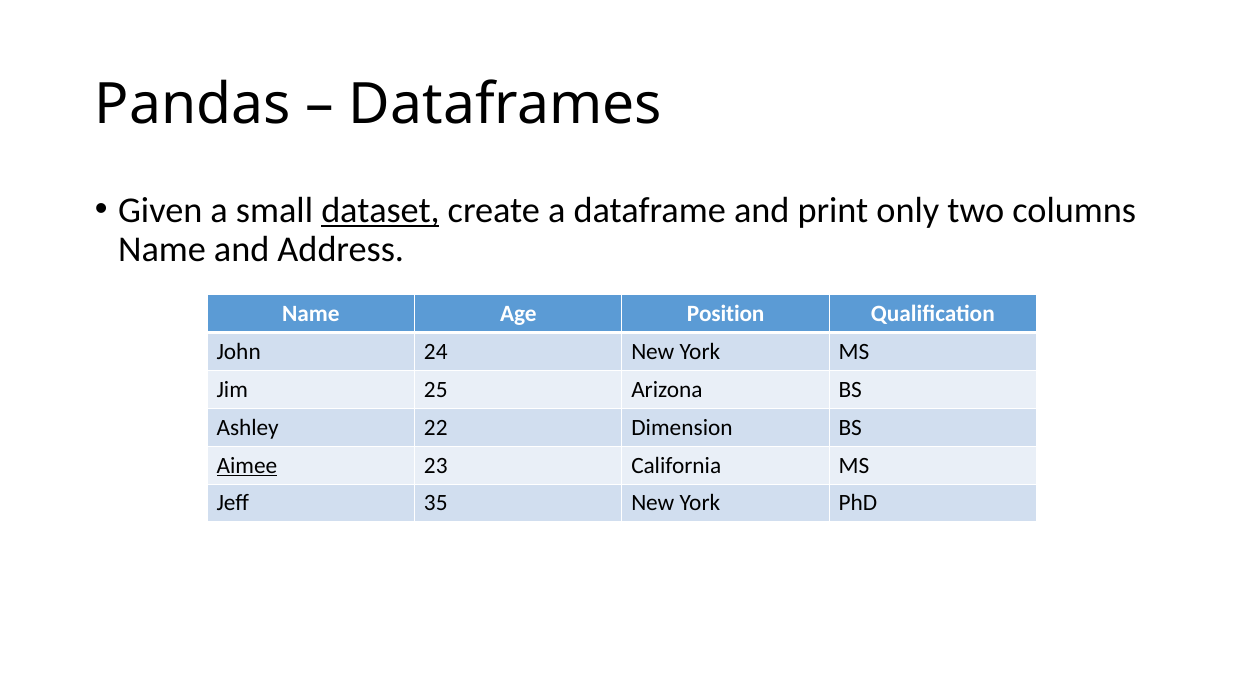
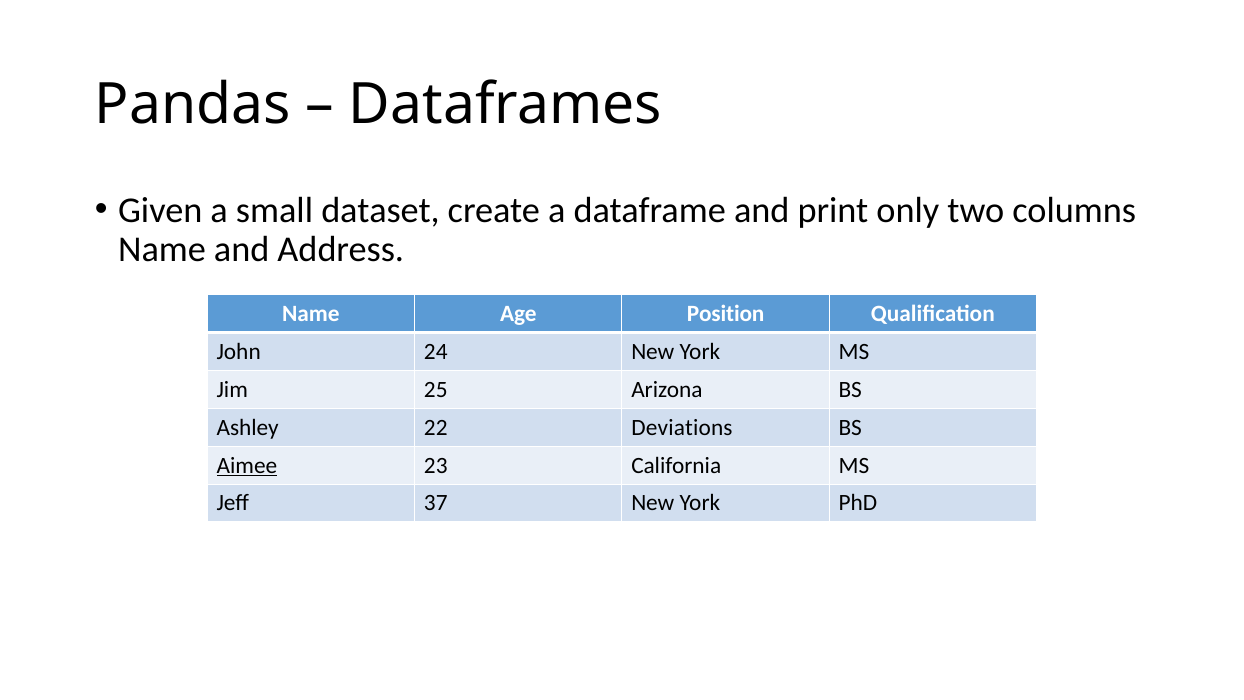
dataset underline: present -> none (380, 210)
Dimension: Dimension -> Deviations (682, 427)
35: 35 -> 37 (436, 503)
